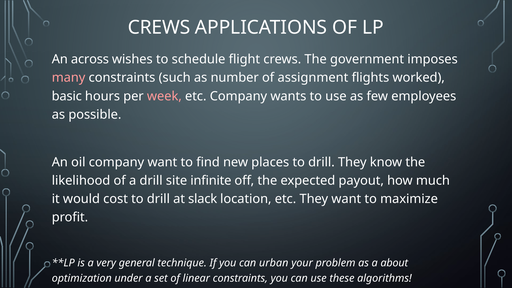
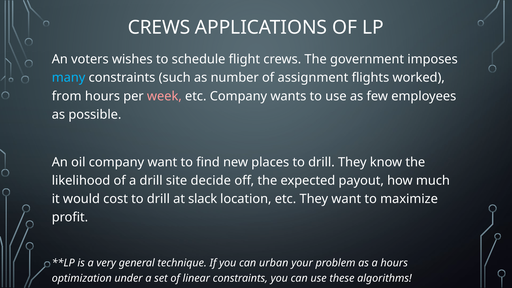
across: across -> voters (90, 59)
many colour: pink -> light blue (69, 78)
basic: basic -> from (67, 96)
infinite: infinite -> decide (211, 181)
a about: about -> hours (394, 263)
